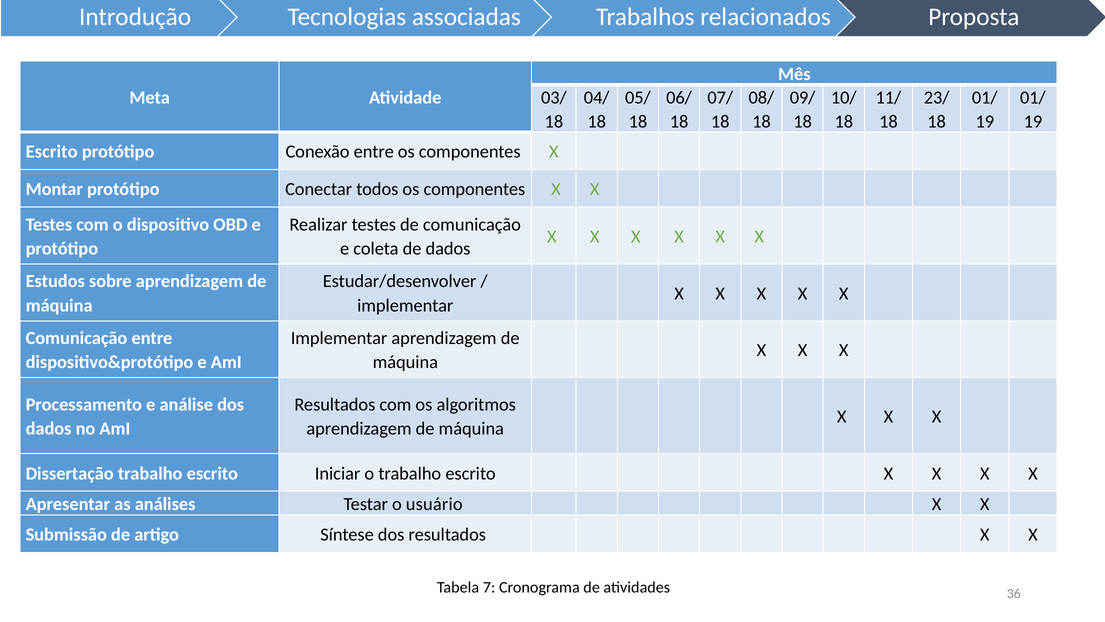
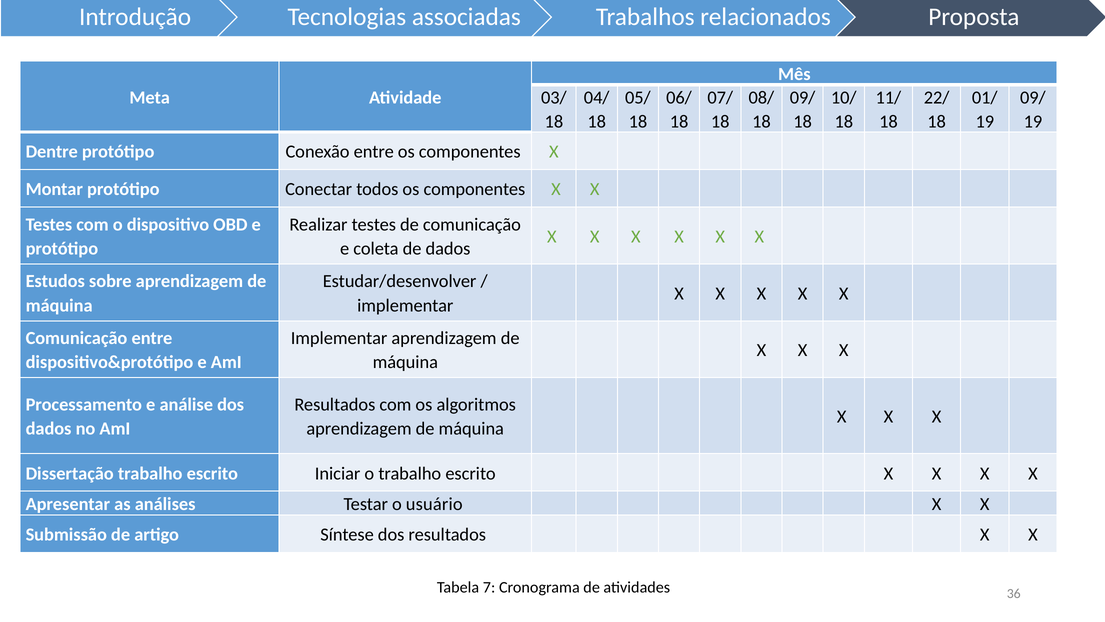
23/: 23/ -> 22/ (937, 98)
01/: 01/ -> 09/ (1033, 98)
Escrito: Escrito -> Dentre (52, 152)
